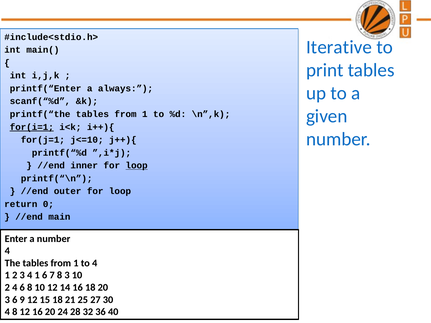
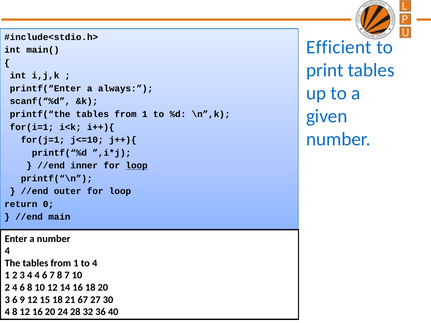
Iterative: Iterative -> Efficient (339, 47)
for(i=1 underline: present -> none (32, 127)
3 4 1: 1 -> 4 (37, 275)
8 3: 3 -> 7 (67, 275)
25: 25 -> 67 (83, 300)
